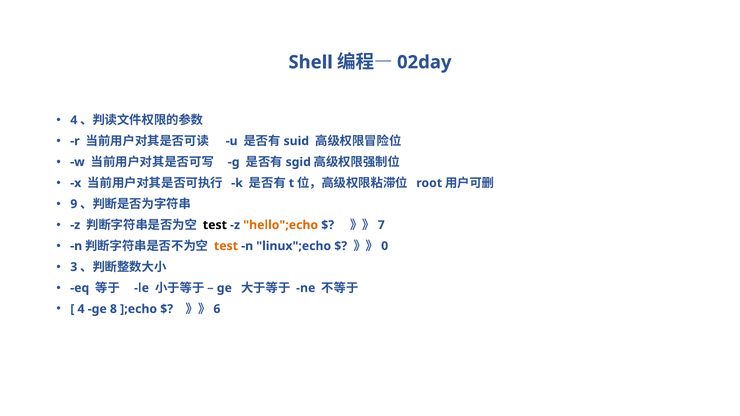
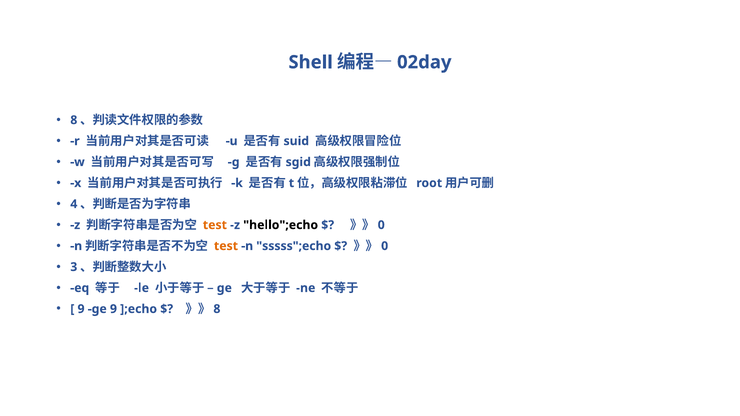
4: 4 -> 8 (74, 120)
9: 9 -> 4 (74, 204)
test colour: black -> orange (215, 225)
hello";echo colour: orange -> black (281, 225)
7: 7 -> 0 (381, 225)
linux";echo: linux";echo -> sssss";echo (294, 246)
4: 4 -> 9 (81, 309)
ge 8: 8 -> 9 (113, 309)
6: 6 -> 8 (217, 309)
